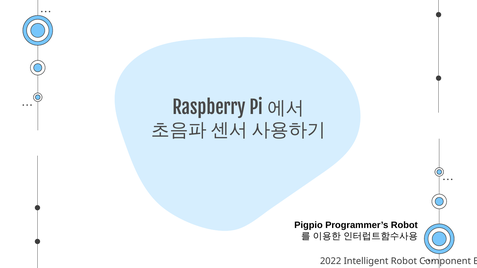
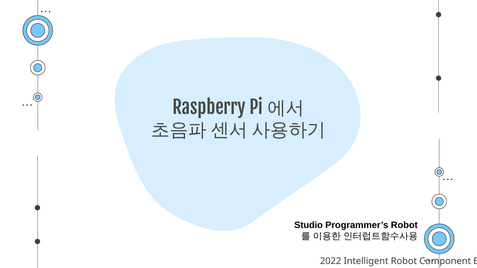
Pigpio: Pigpio -> Studio (309, 225)
